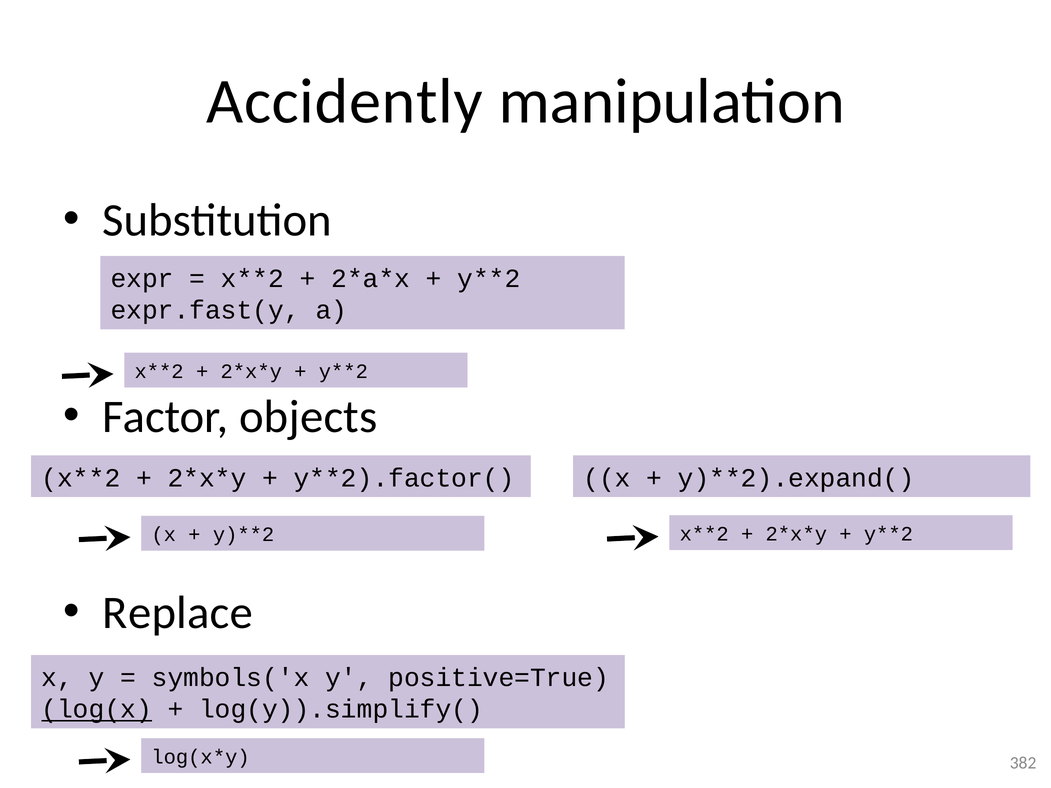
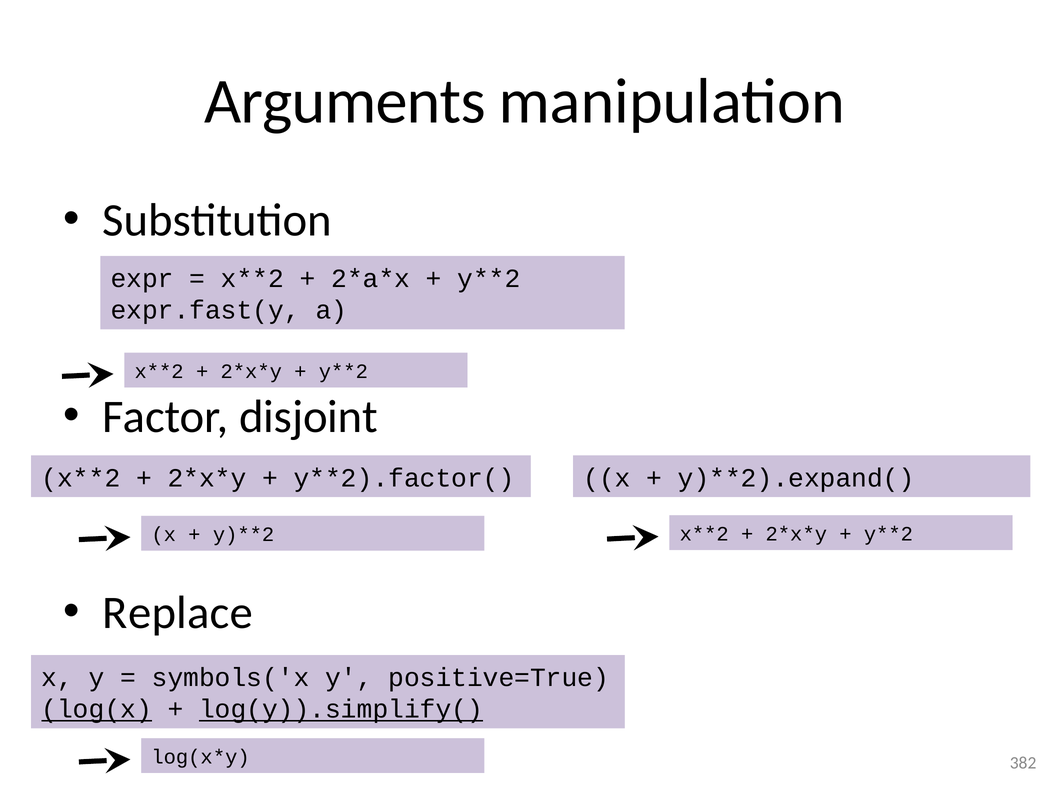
Accidently: Accidently -> Arguments (345, 102)
objects: objects -> disjoint (309, 417)
log(y)).simplify( underline: none -> present (341, 710)
